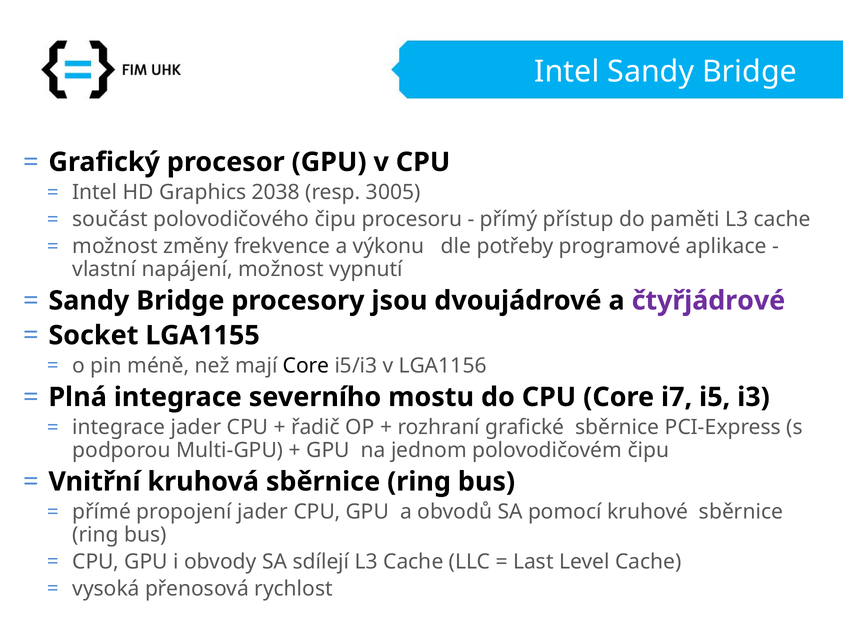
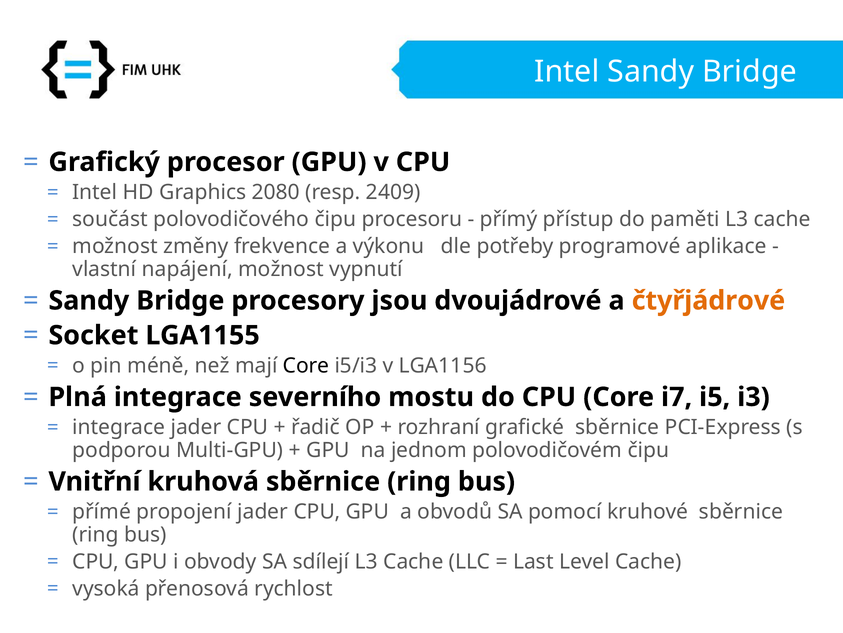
2038: 2038 -> 2080 (276, 192)
3005: 3005 -> 2409 (393, 192)
čtyřjádrové colour: purple -> orange (708, 300)
